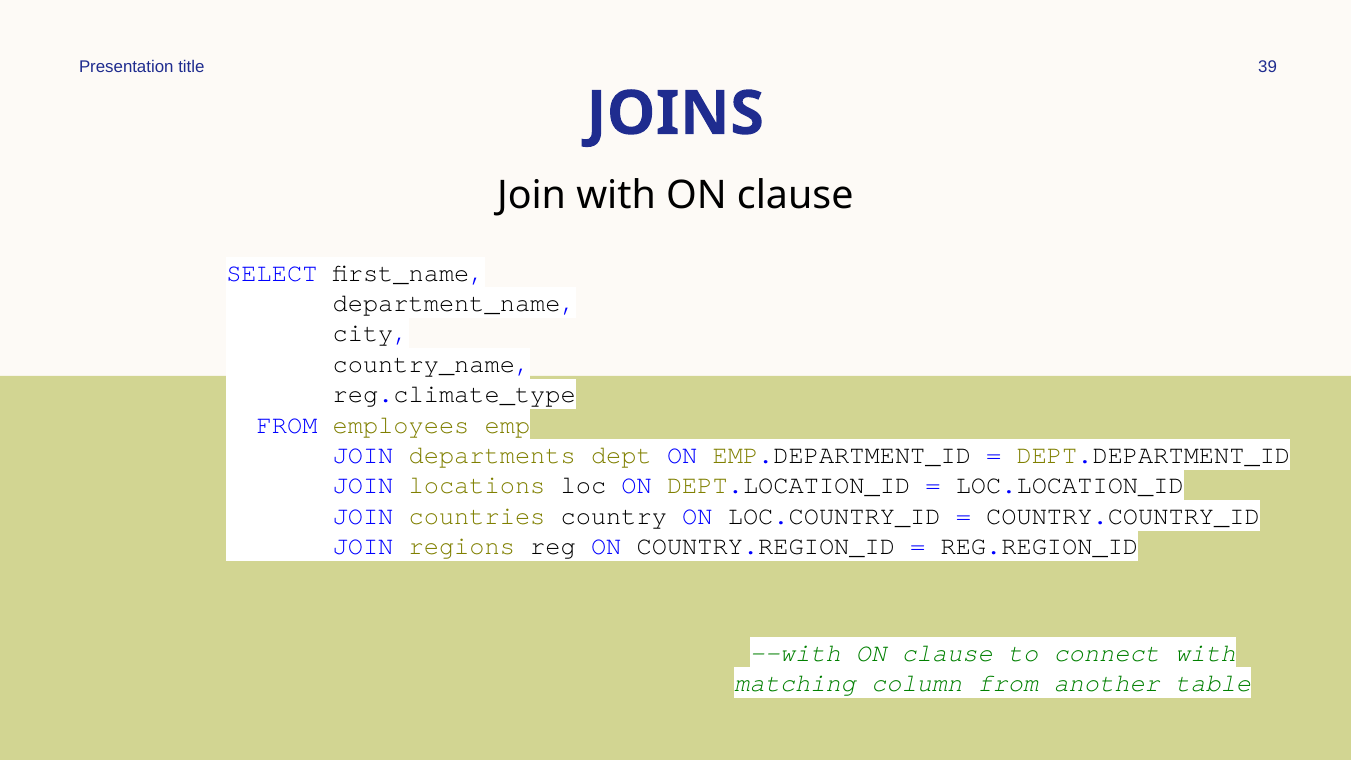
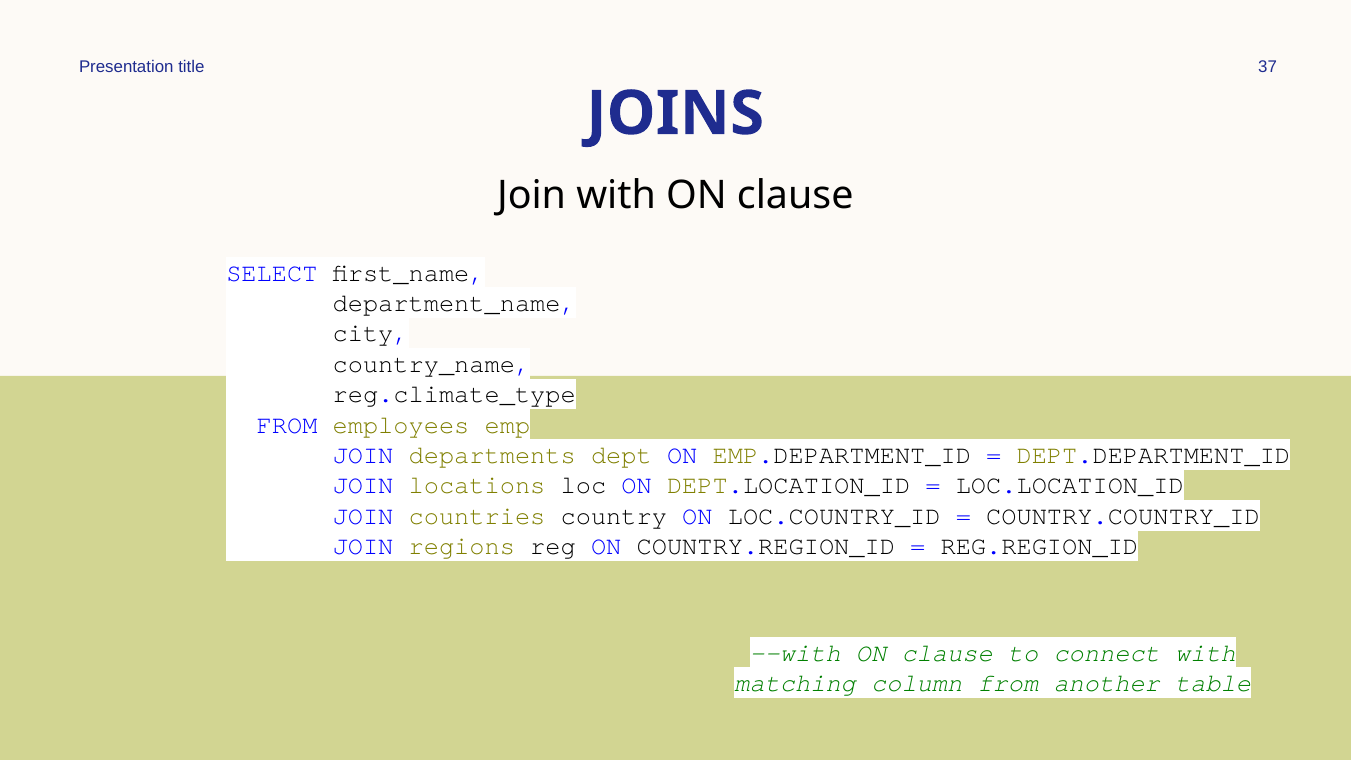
39: 39 -> 37 (1268, 67)
